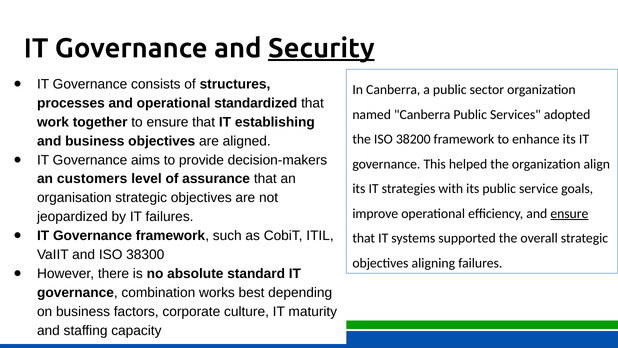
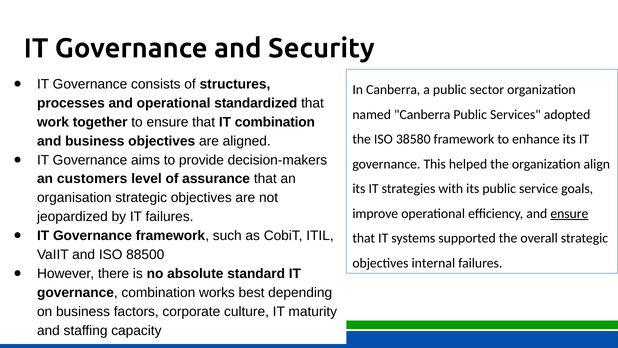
Security underline: present -> none (321, 48)
IT establishing: establishing -> combination (275, 122)
38200: 38200 -> 38580 (413, 139)
38300: 38300 -> 88500 (145, 254)
aligning: aligning -> internal (433, 263)
